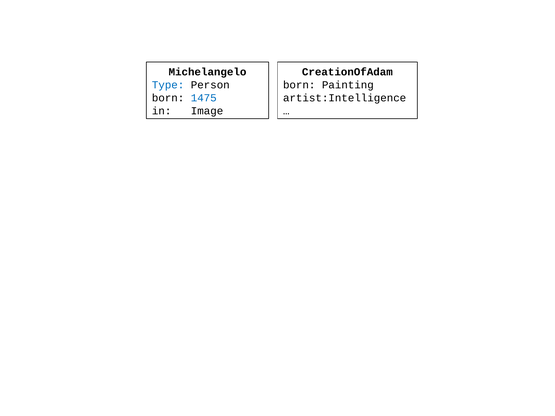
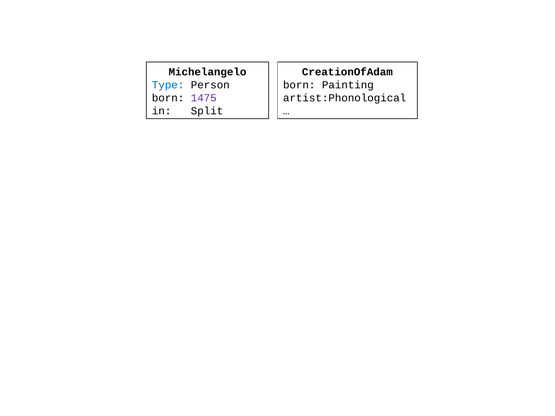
1475 colour: blue -> purple (204, 98)
artist:Intelligence: artist:Intelligence -> artist:Phonological (345, 98)
Image: Image -> Split (207, 111)
